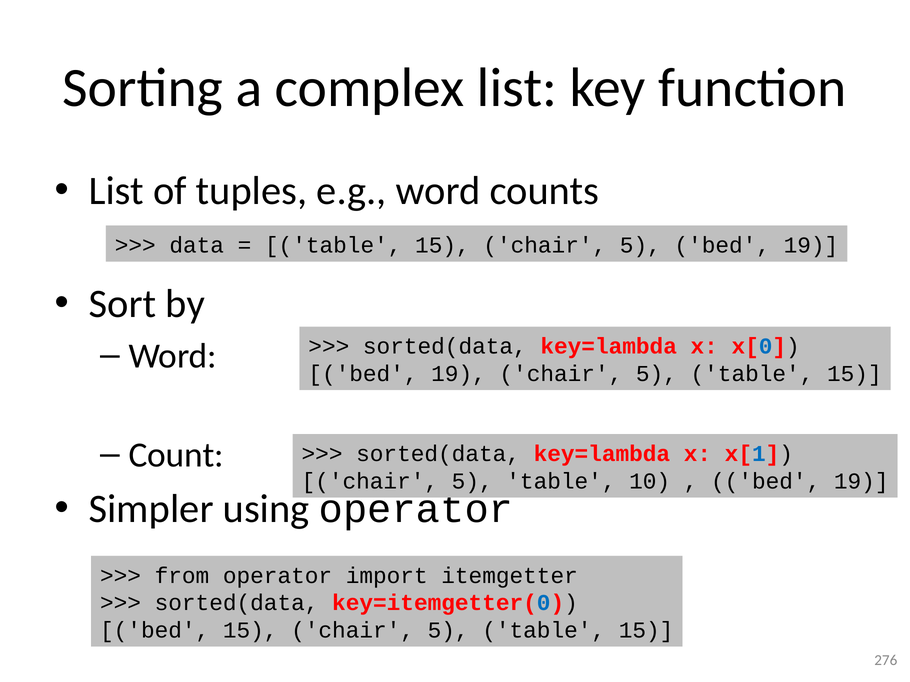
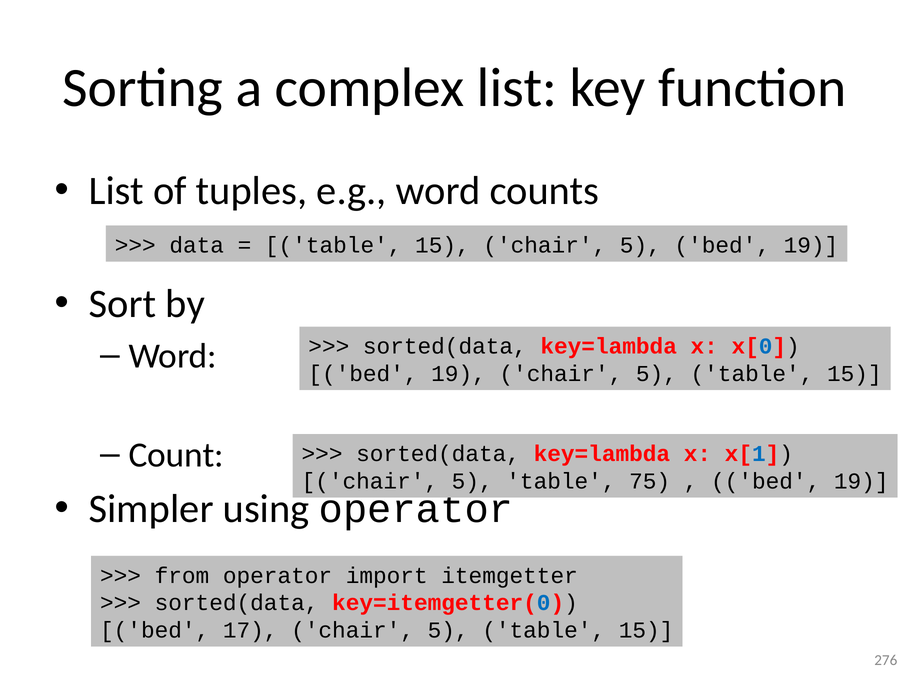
10: 10 -> 75 (650, 481)
bed 15: 15 -> 17 (250, 631)
